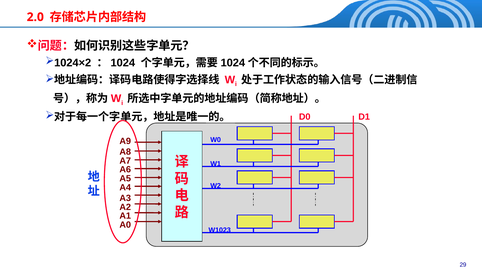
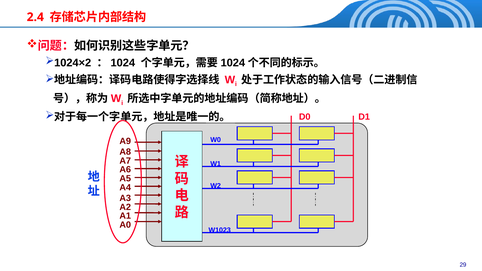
2.0: 2.0 -> 2.4 (35, 17)
